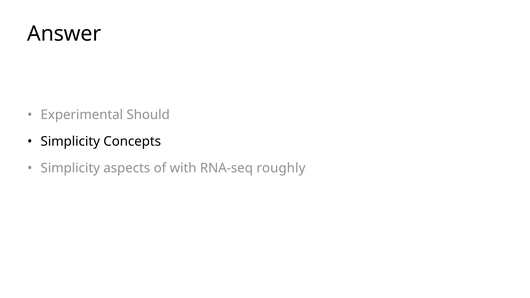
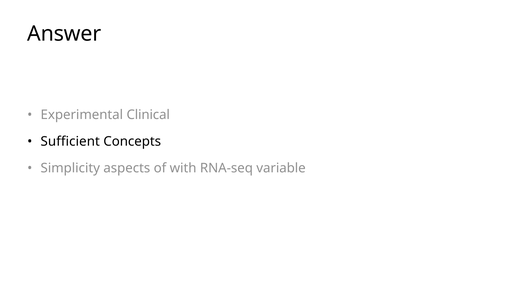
Should: Should -> Clinical (148, 115)
Simplicity: Simplicity -> Sufficient (70, 141)
roughly: roughly -> variable (281, 168)
